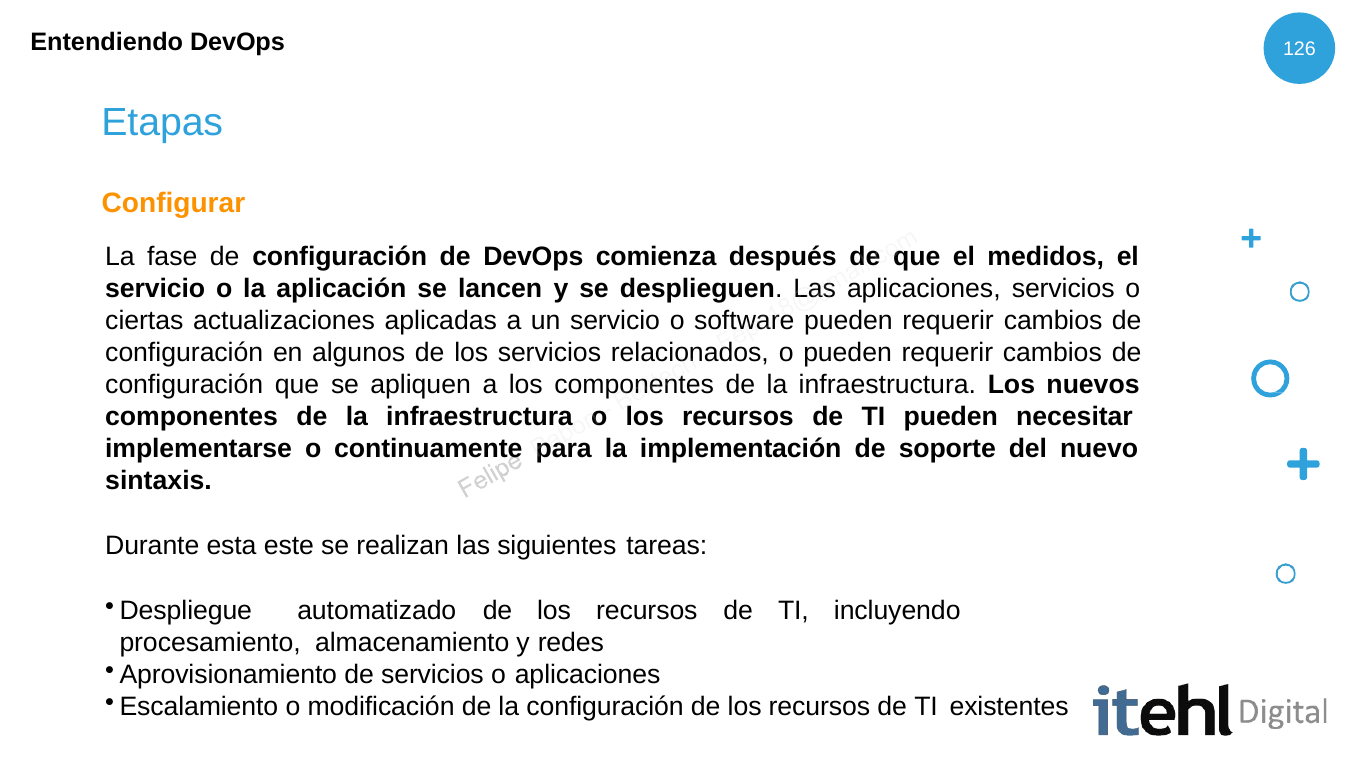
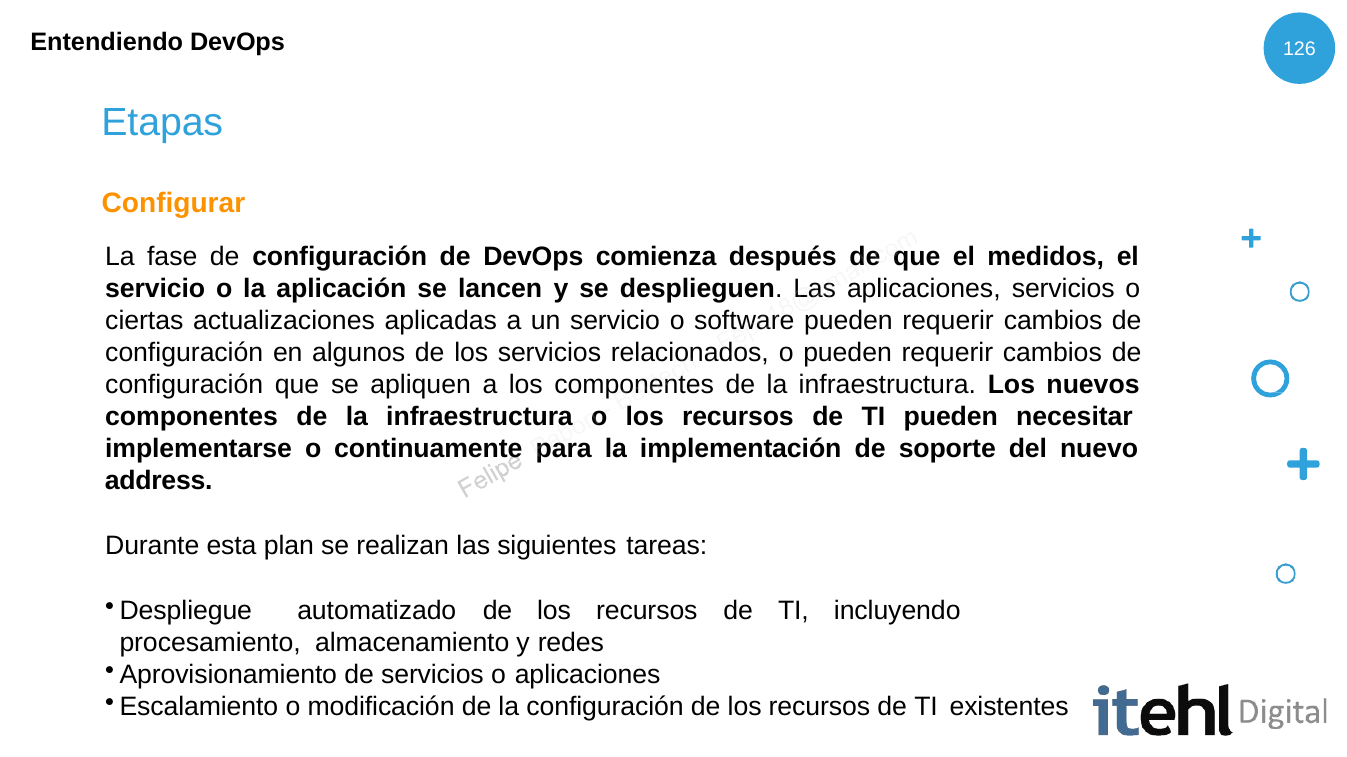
sintaxis: sintaxis -> address (159, 481)
este: este -> plan (289, 546)
